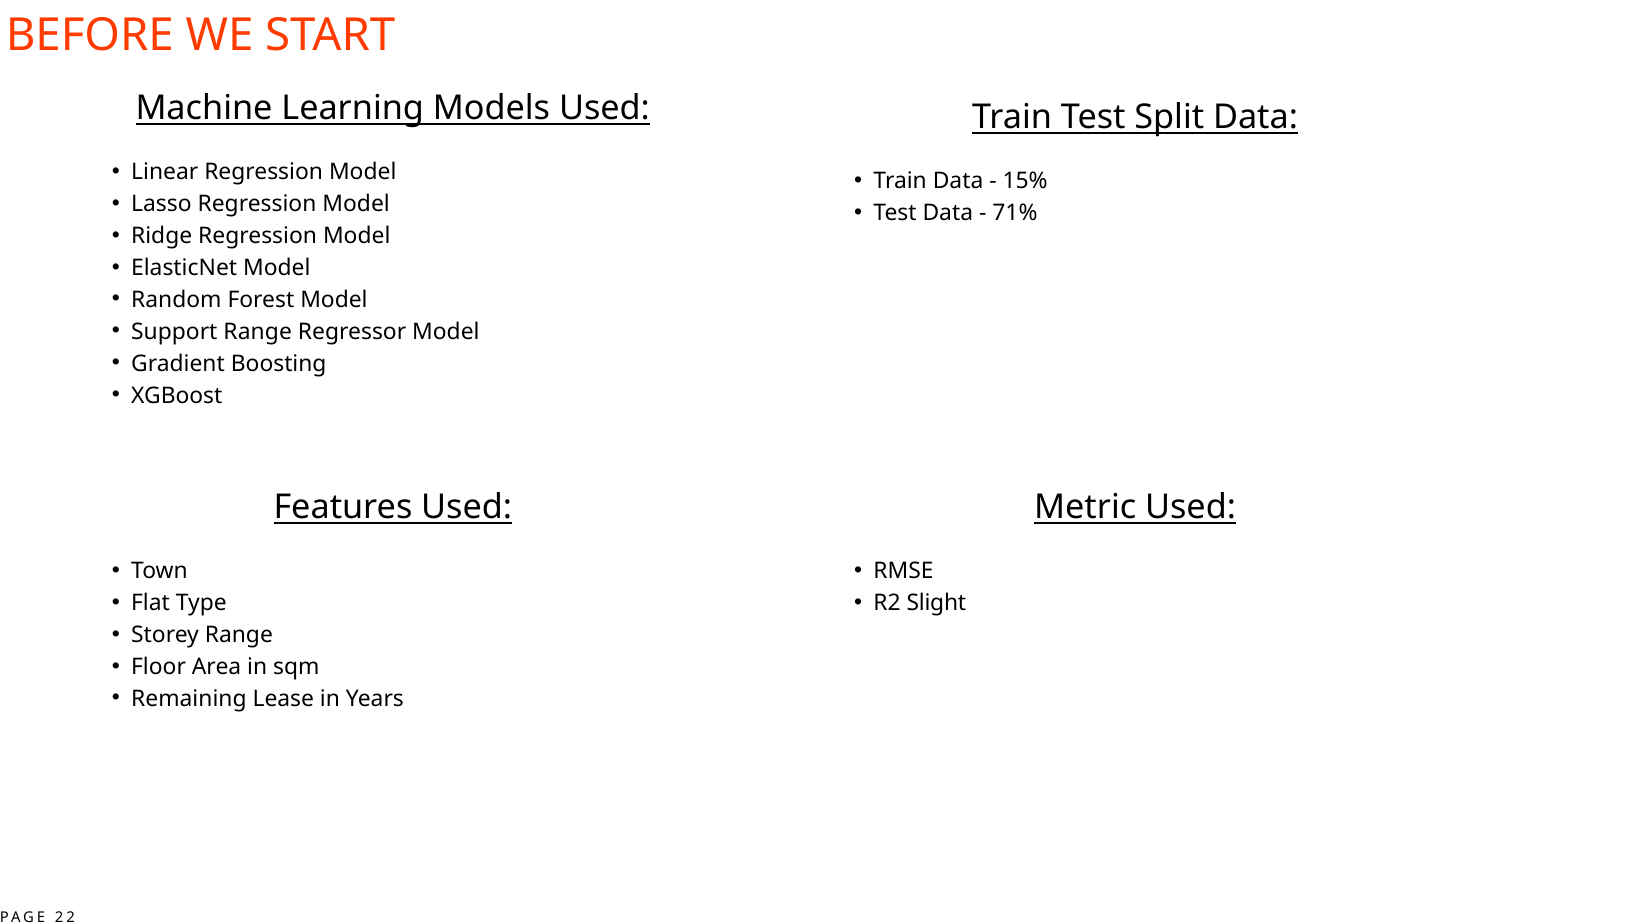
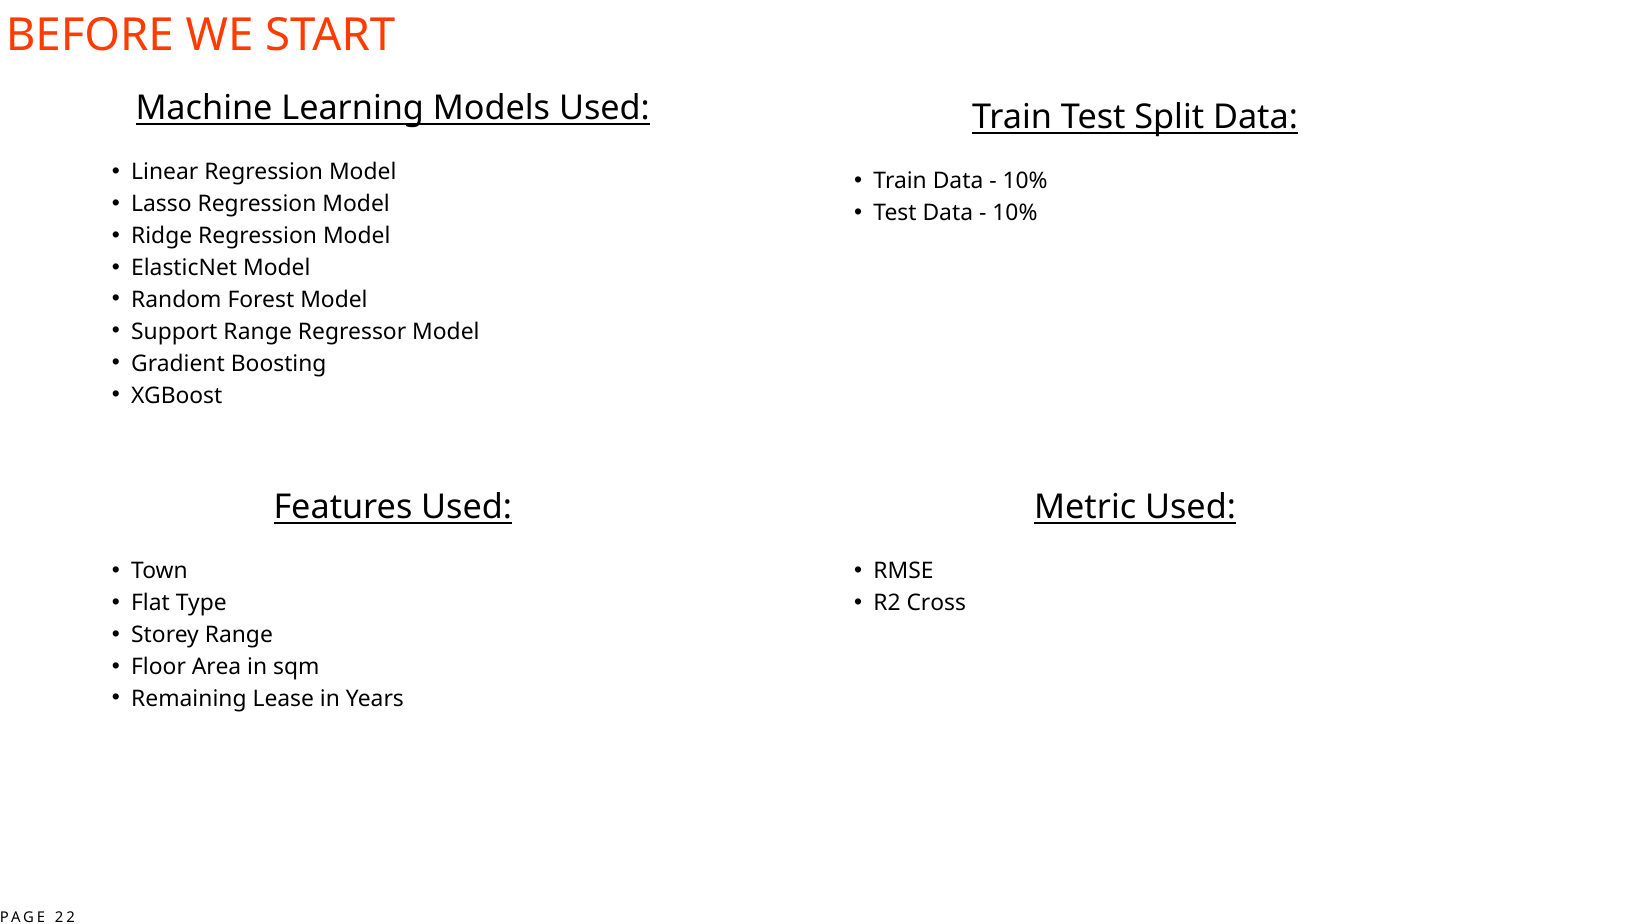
15%: 15% -> 10% (1025, 181)
71%: 71% -> 10% (1015, 213)
Slight: Slight -> Cross (936, 603)
